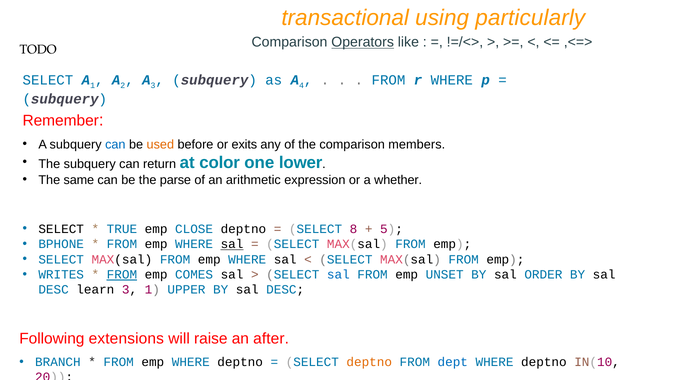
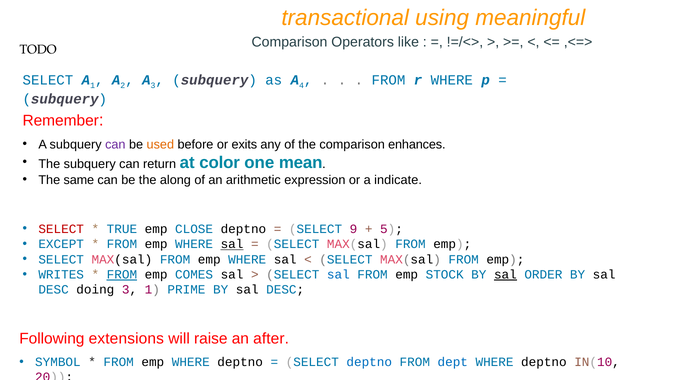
particularly: particularly -> meaningful (530, 18)
Operators underline: present -> none (363, 42)
can colour: blue -> purple (115, 144)
members: members -> enhances (417, 144)
lower: lower -> mean (301, 162)
parse: parse -> along (175, 180)
whether: whether -> indicate (398, 180)
SELECT colour: black -> red (61, 229)
8: 8 -> 9 (354, 229)
BPHONE: BPHONE -> EXCEPT (61, 244)
UNSET: UNSET -> STOCK (445, 274)
sal underline: none -> present (505, 274)
learn: learn -> doing (95, 290)
UPPER: UPPER -> PRIME (186, 290)
BRANCH: BRANCH -> SYMBOL (58, 362)
deptno colour: orange -> blue (369, 362)
